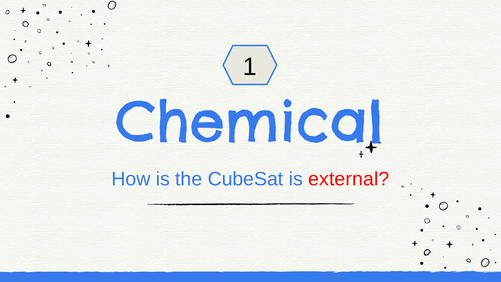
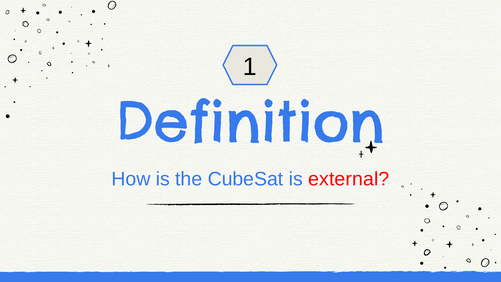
Chemical: Chemical -> Definition (250, 123)
